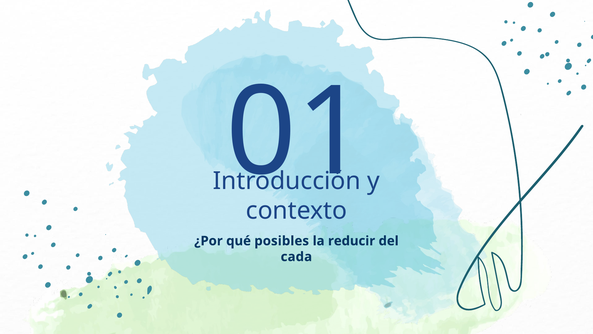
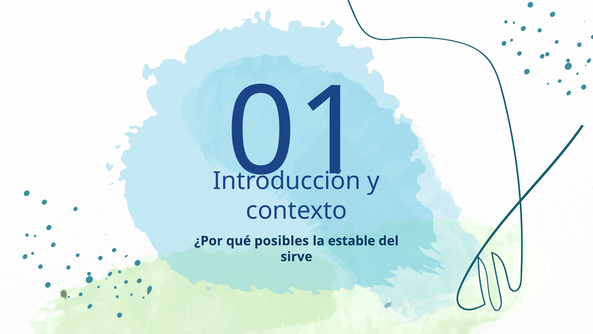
reducir: reducir -> estable (352, 241)
cada: cada -> sirve (296, 256)
